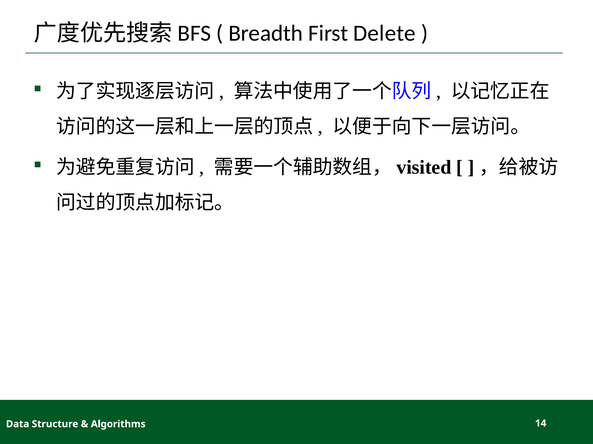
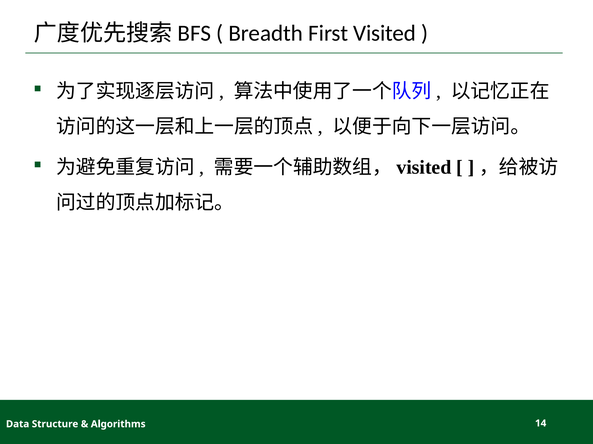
Delete: Delete -> Visited (385, 33)
